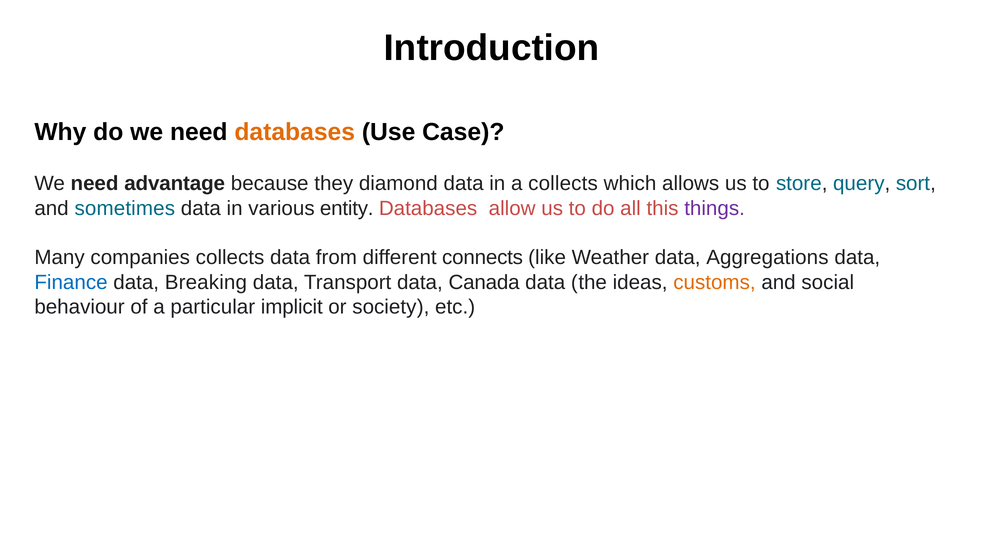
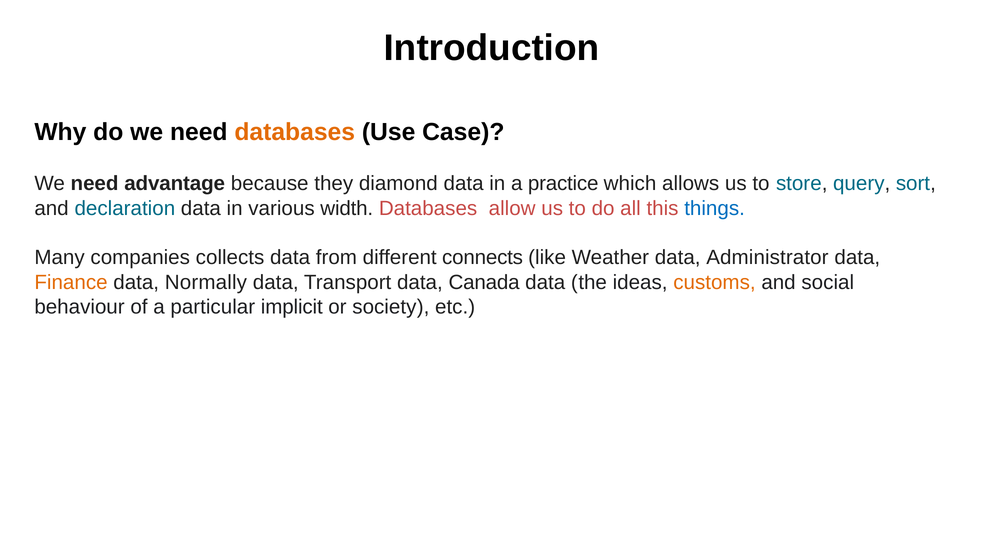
a collects: collects -> practice (563, 184)
sometimes: sometimes -> declaration (125, 208)
entity: entity -> width (347, 208)
things colour: purple -> blue (715, 208)
Aggregations: Aggregations -> Administrator (767, 258)
Finance colour: blue -> orange (71, 282)
Breaking: Breaking -> Normally (206, 282)
